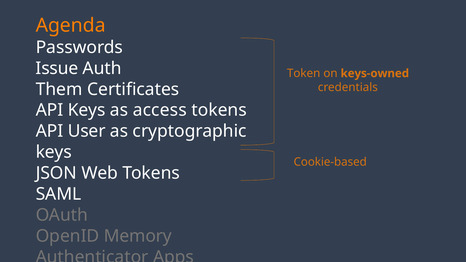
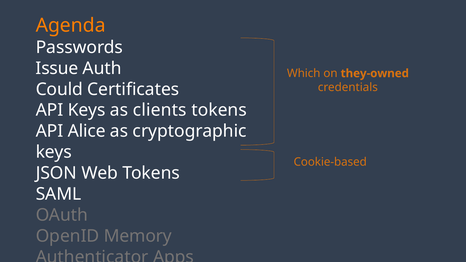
Token: Token -> Which (304, 73)
keys-owned: keys-owned -> they-owned (375, 73)
Them: Them -> Could (59, 89)
access: access -> clients (160, 110)
User: User -> Alice (87, 131)
